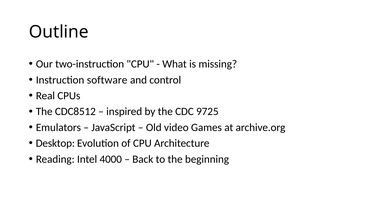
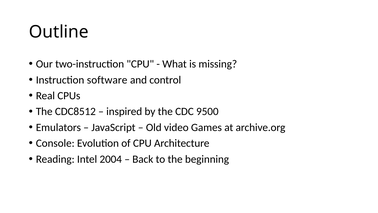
9725: 9725 -> 9500 (207, 111)
Desktop: Desktop -> Console (55, 143)
4000: 4000 -> 2004 (111, 159)
